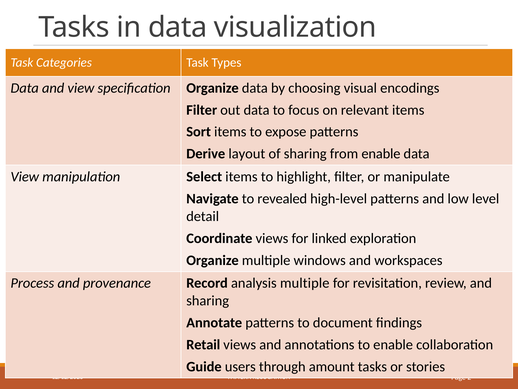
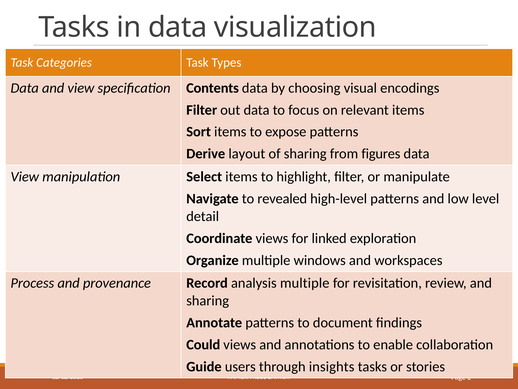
specification Organize: Organize -> Contents (213, 88)
from enable: enable -> figures (381, 154)
Retail: Retail -> Could (203, 344)
amount: amount -> insights (332, 366)
